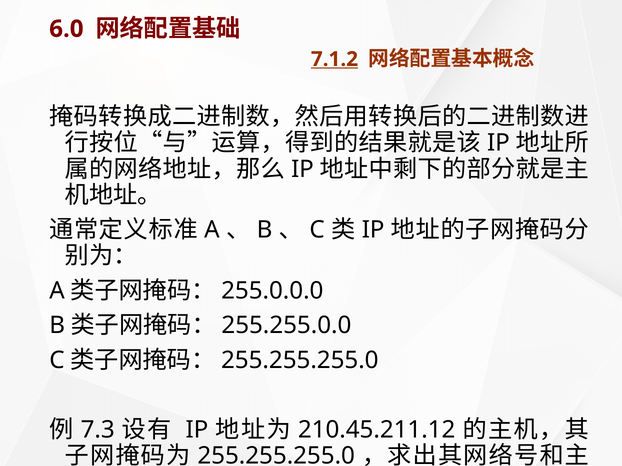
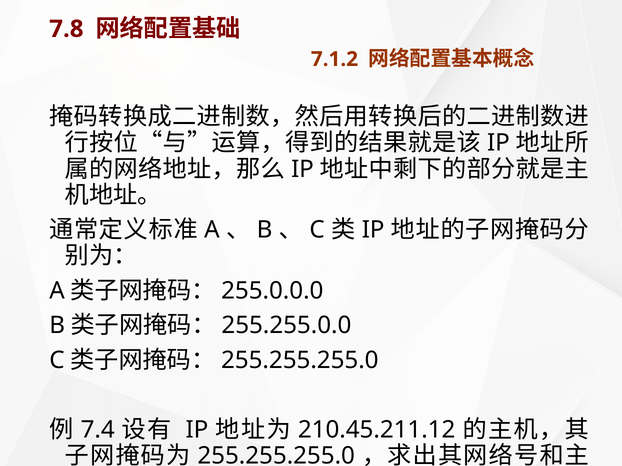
6.0: 6.0 -> 7.8 (66, 29)
7.1.2 underline: present -> none (334, 59)
7.3: 7.3 -> 7.4 (98, 430)
